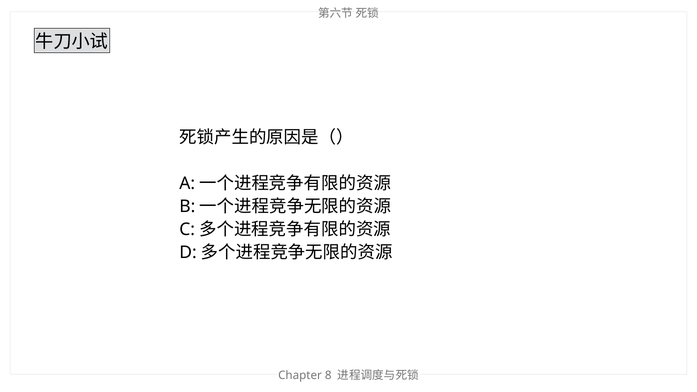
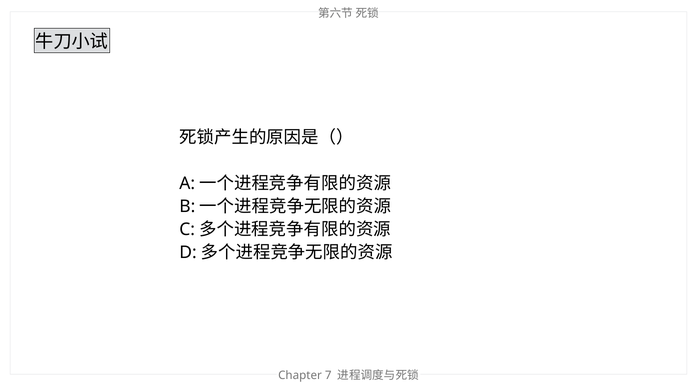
8: 8 -> 7 (328, 375)
